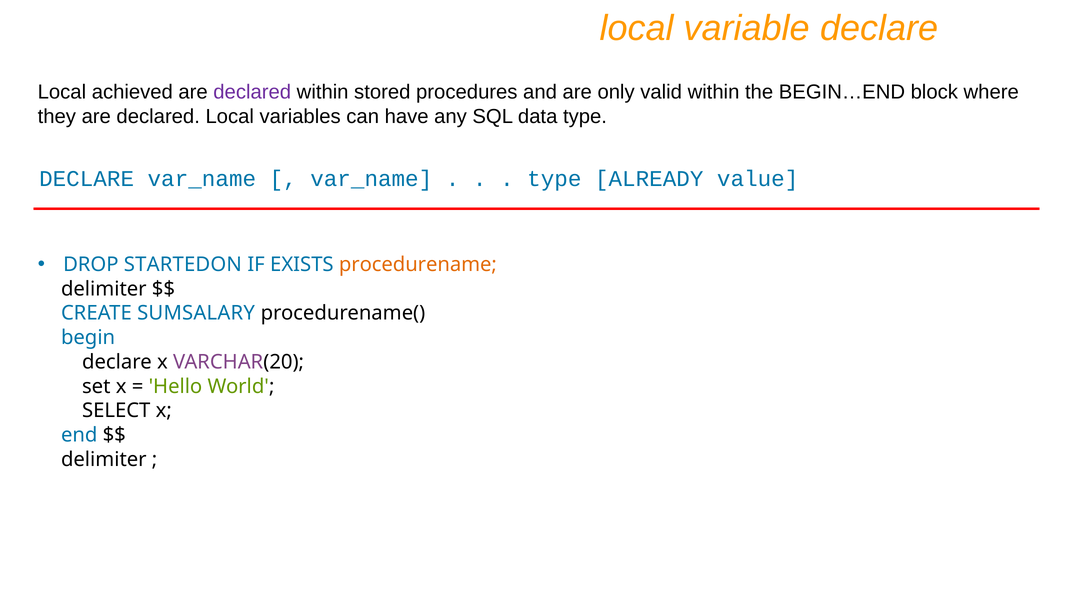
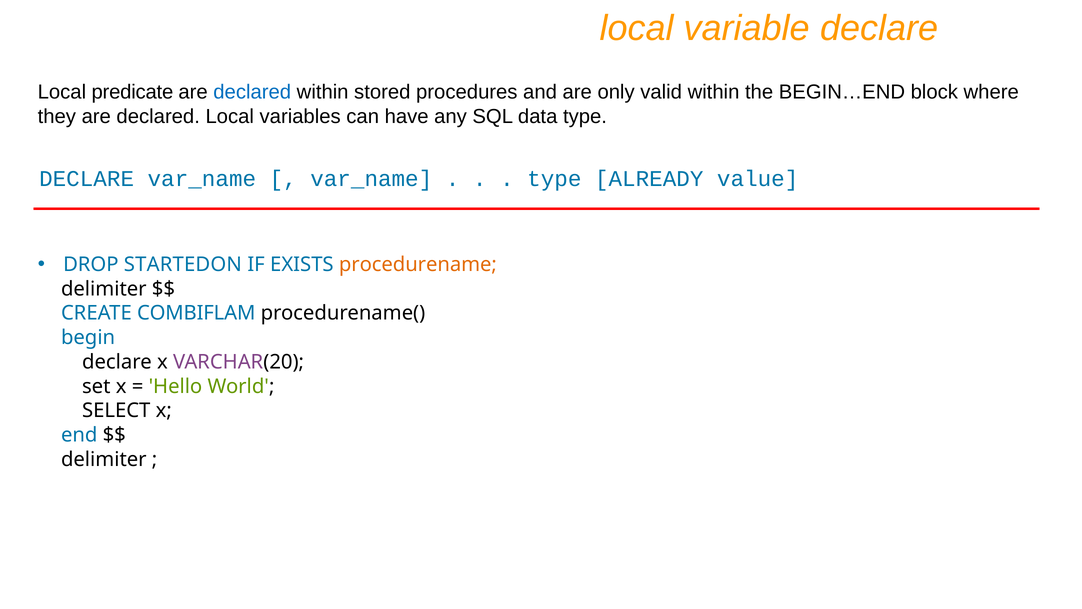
achieved: achieved -> predicate (132, 92)
declared colour: purple -> blue (252, 92)
SUMSALARY: SUMSALARY -> COMBIFLAM (196, 313)
